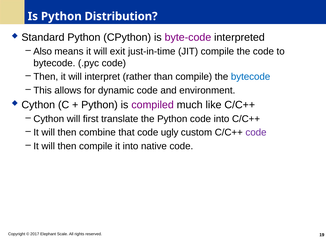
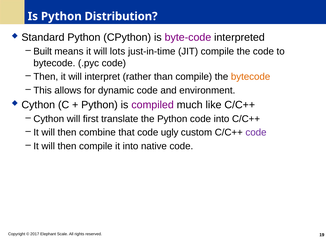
Also: Also -> Built (43, 51)
exit: exit -> lots (118, 51)
bytecode colour: blue -> orange (251, 77)
